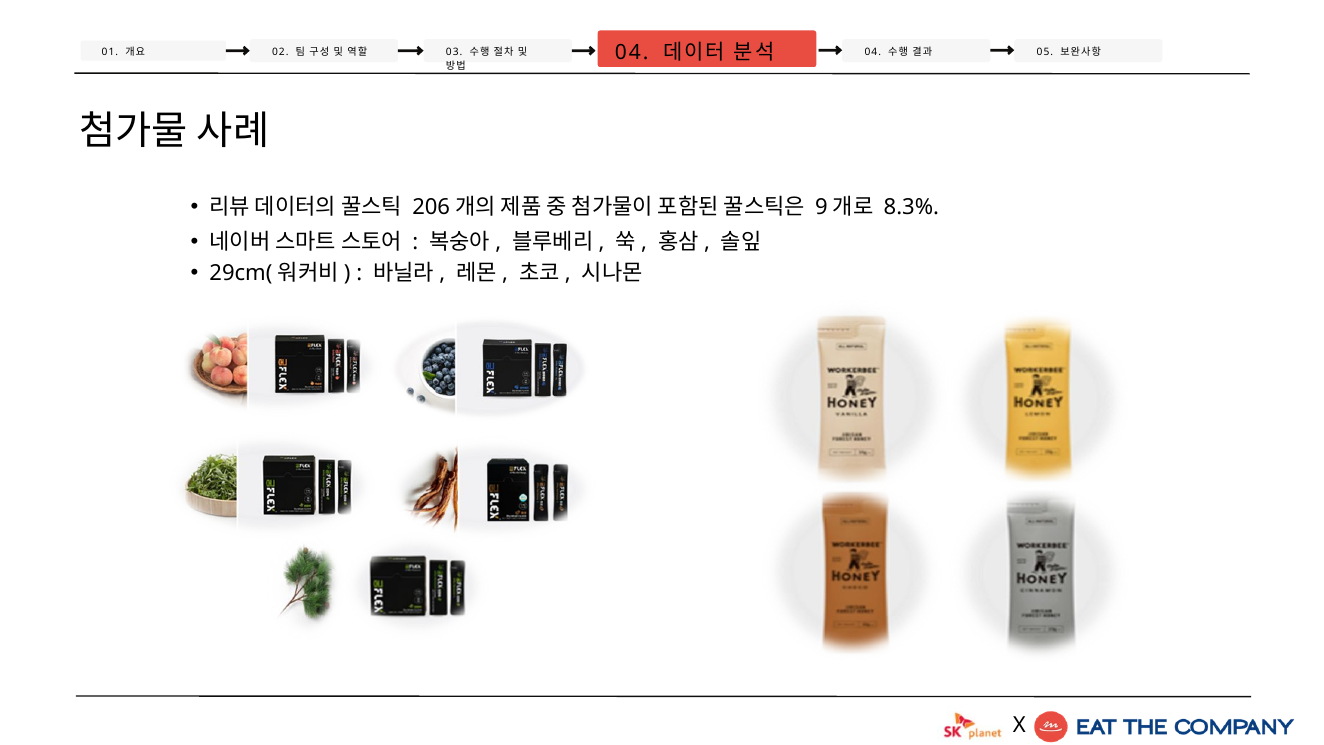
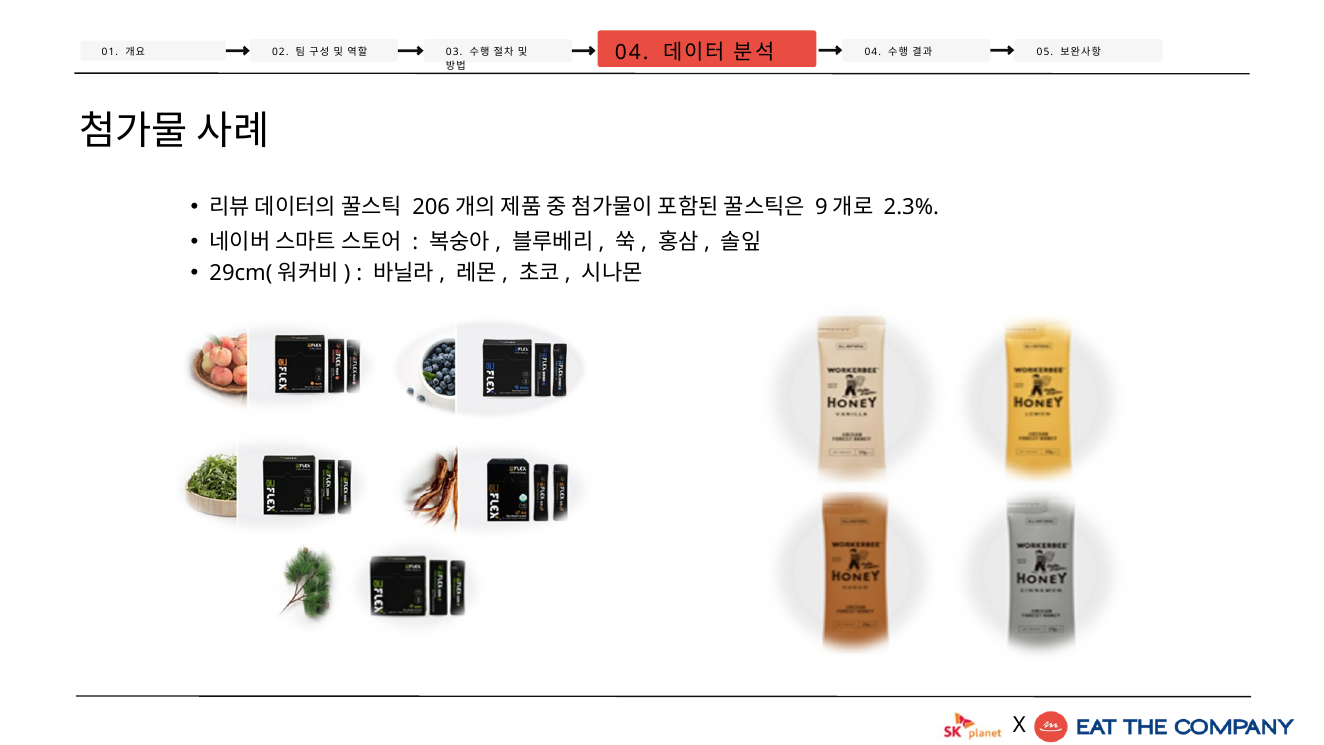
8.3%: 8.3% -> 2.3% (911, 207)
